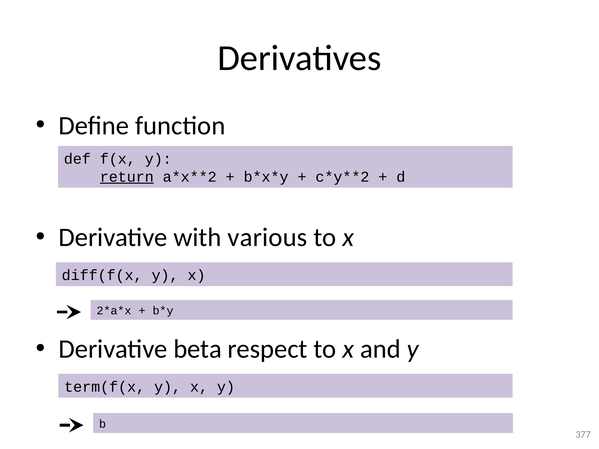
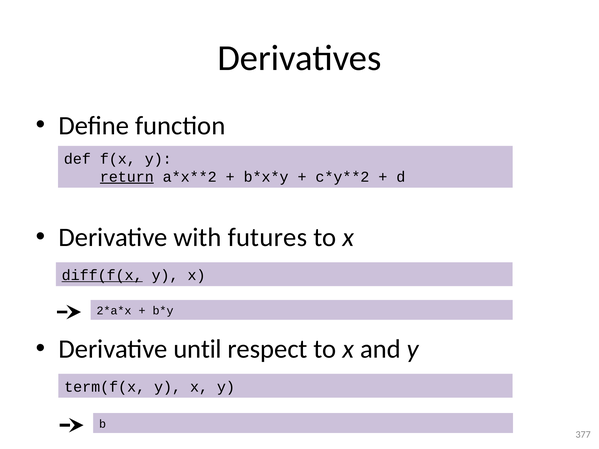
various: various -> futures (267, 238)
diff(f(x underline: none -> present (102, 275)
beta: beta -> until (198, 349)
